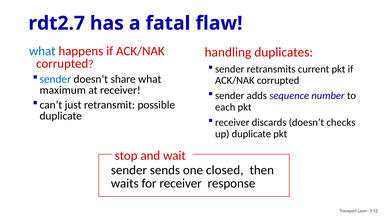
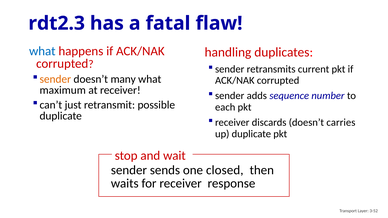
rdt2.7: rdt2.7 -> rdt2.3 (57, 23)
sender colour: blue -> orange (55, 79)
share: share -> many (123, 79)
checks: checks -> carries (341, 123)
